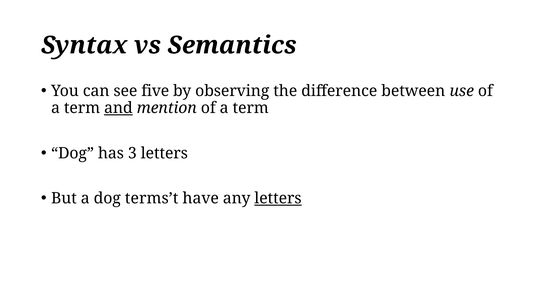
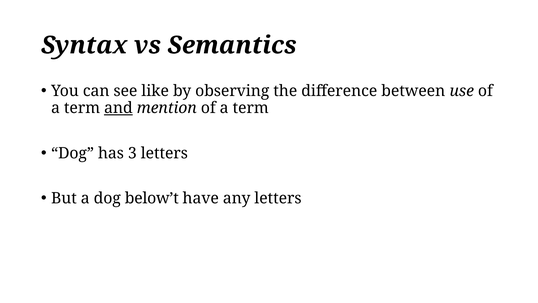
five: five -> like (155, 91)
terms’t: terms’t -> below’t (152, 198)
letters underline: present -> none (278, 198)
